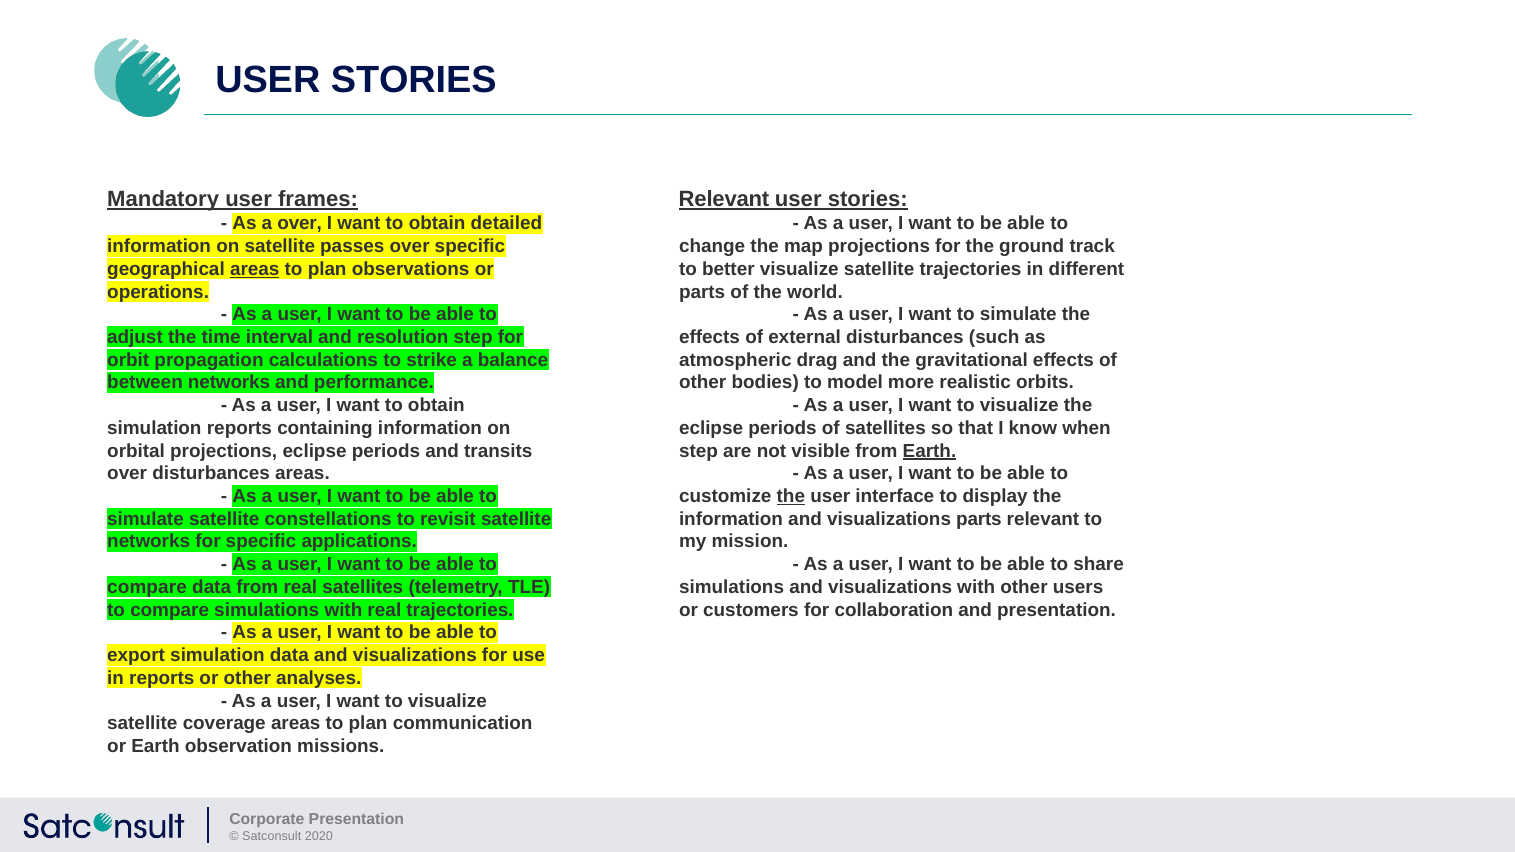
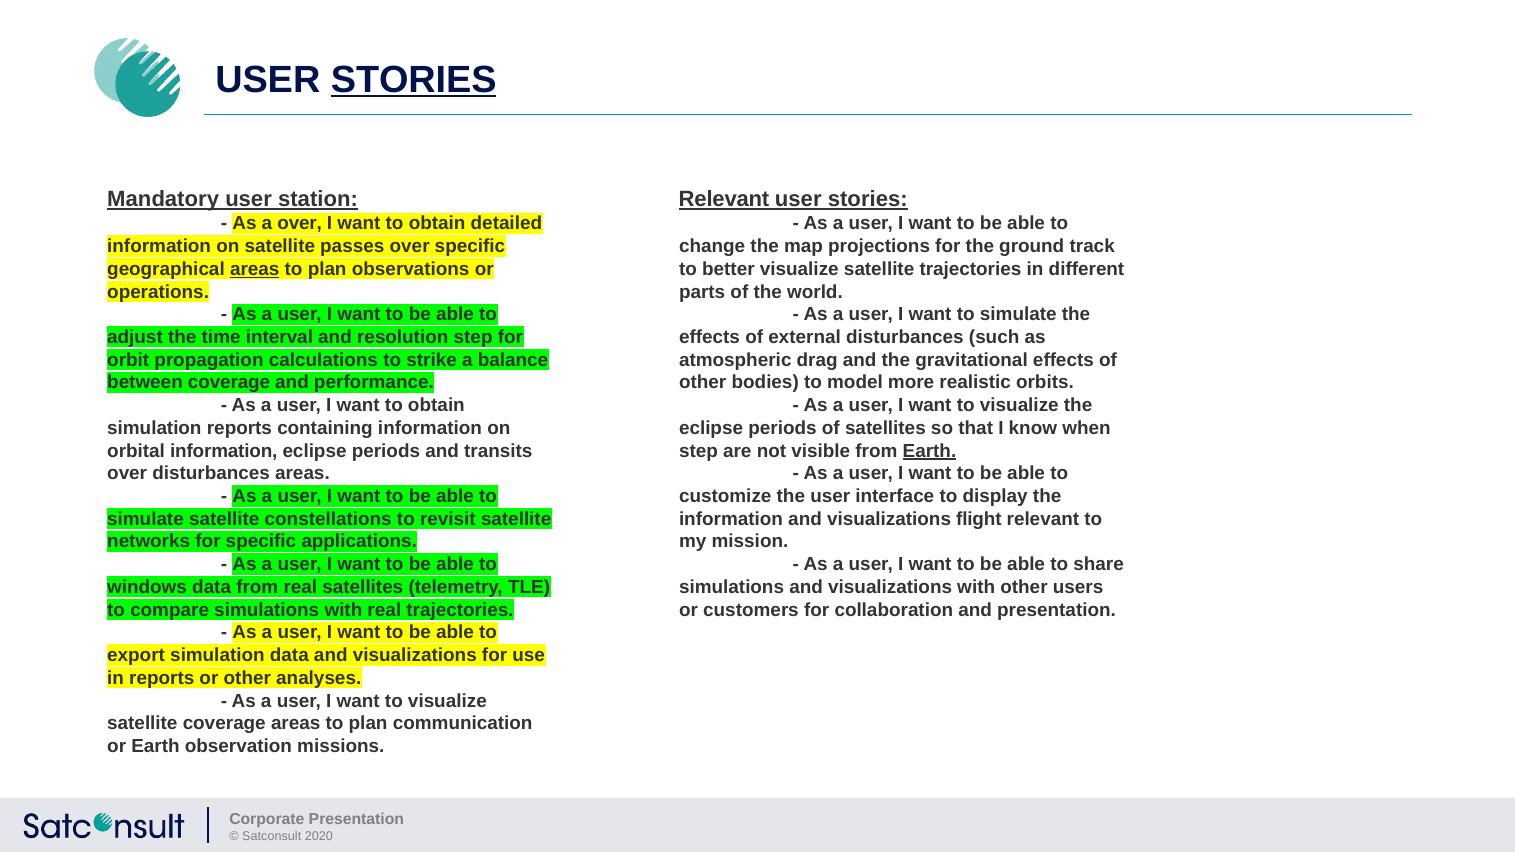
STORIES underline: none -> present (414, 80)
frames: frames -> station (318, 199)
between networks: networks -> coverage (229, 383)
orbital projections: projections -> information (224, 451)
the underline: present -> none (791, 496)
visualizations parts: parts -> flight (979, 519)
compare: compare -> windows (147, 587)
